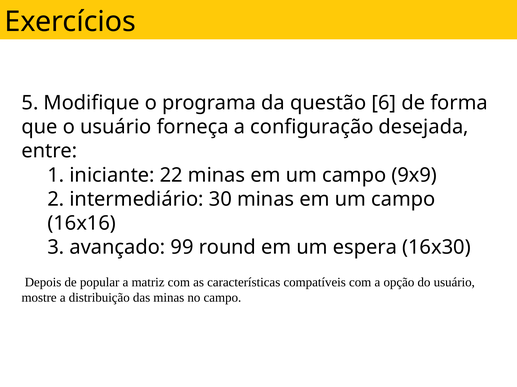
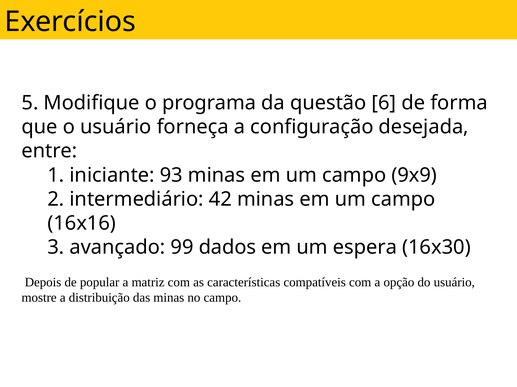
22: 22 -> 93 (171, 175)
30: 30 -> 42 (220, 200)
round: round -> dados (227, 248)
